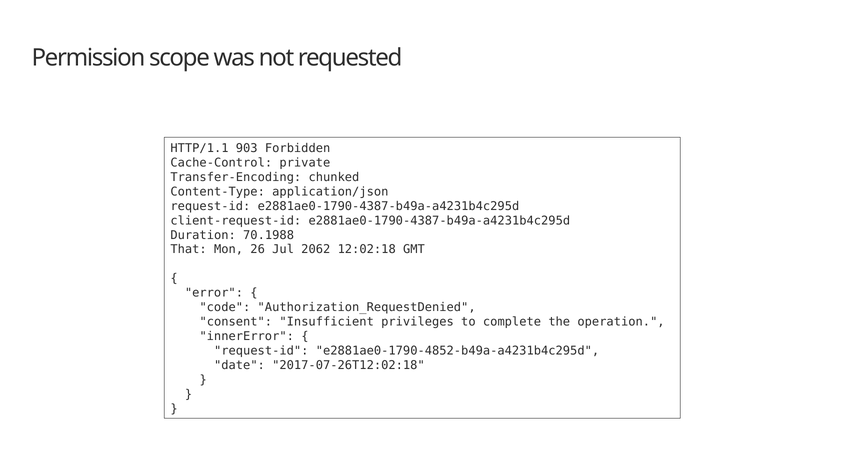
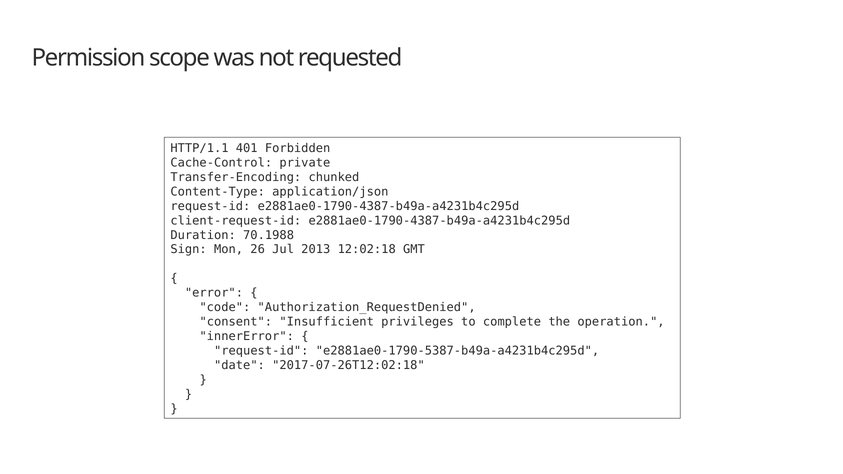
903: 903 -> 401 (247, 148)
That: That -> Sign (189, 250)
2062: 2062 -> 2013 (316, 250)
e2881ae0-1790-4852-b49a-a4231b4c295d: e2881ae0-1790-4852-b49a-a4231b4c295d -> e2881ae0-1790-5387-b49a-a4231b4c295d (457, 351)
